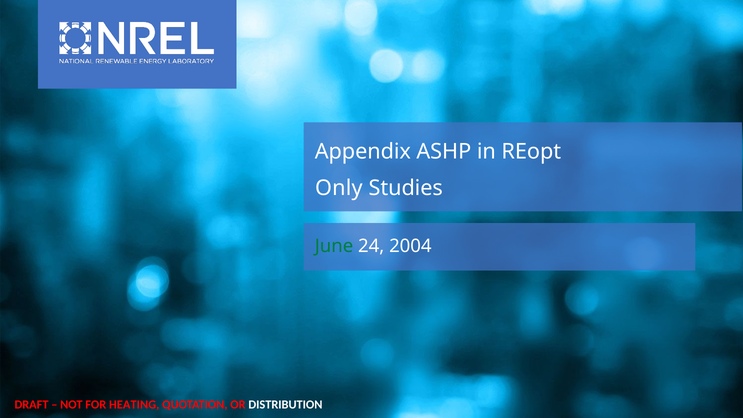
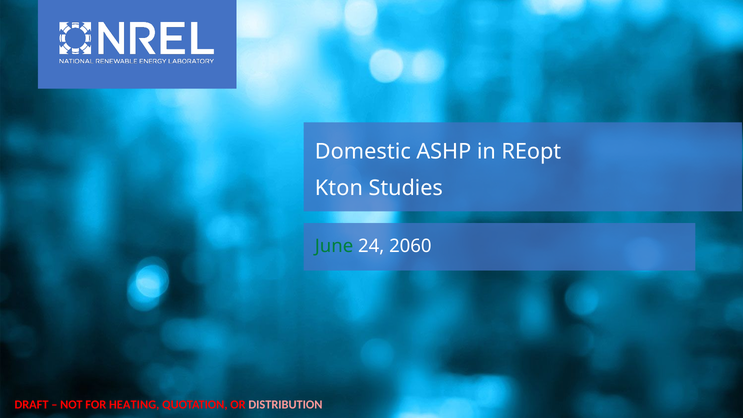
Appendix: Appendix -> Domestic (363, 151)
Only: Only -> Kton (339, 188)
2004: 2004 -> 2060 (410, 246)
DISTRIBUTION colour: white -> pink (285, 405)
